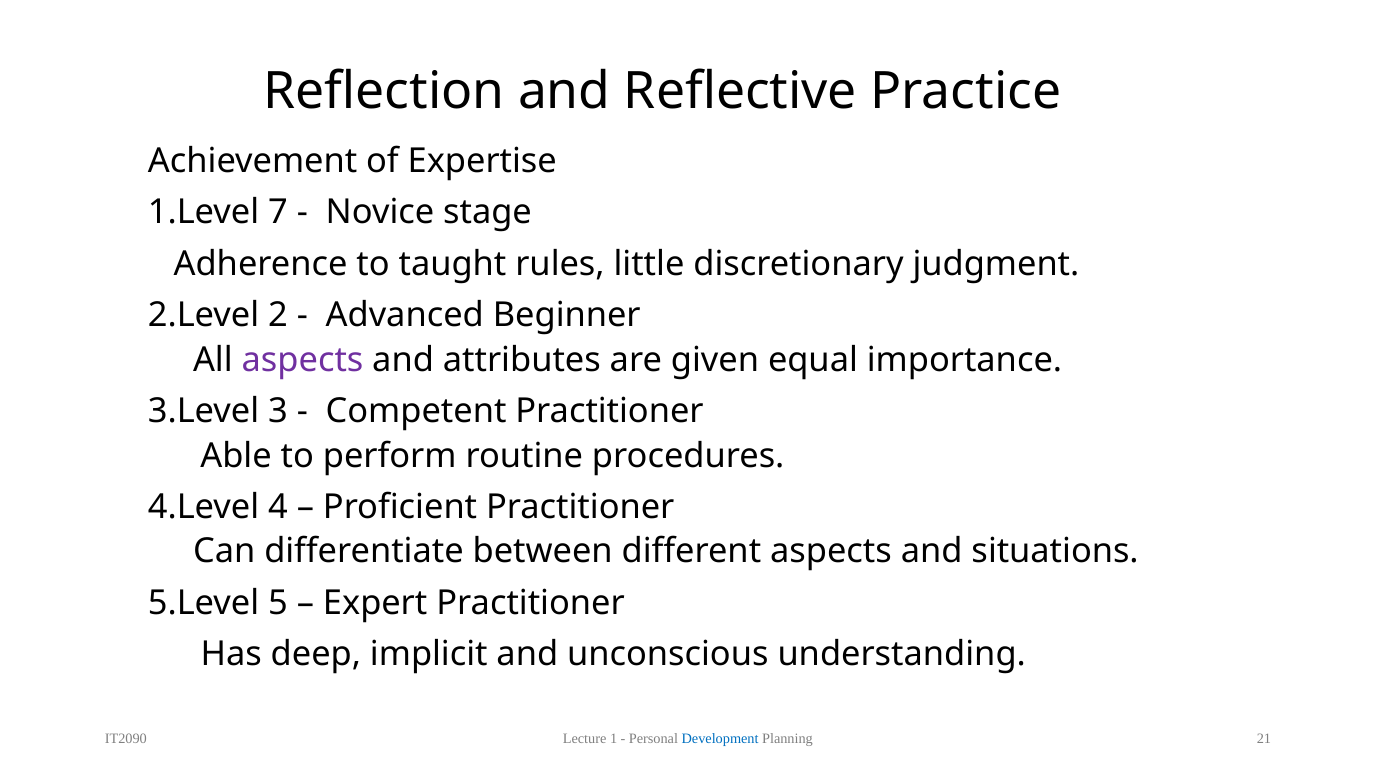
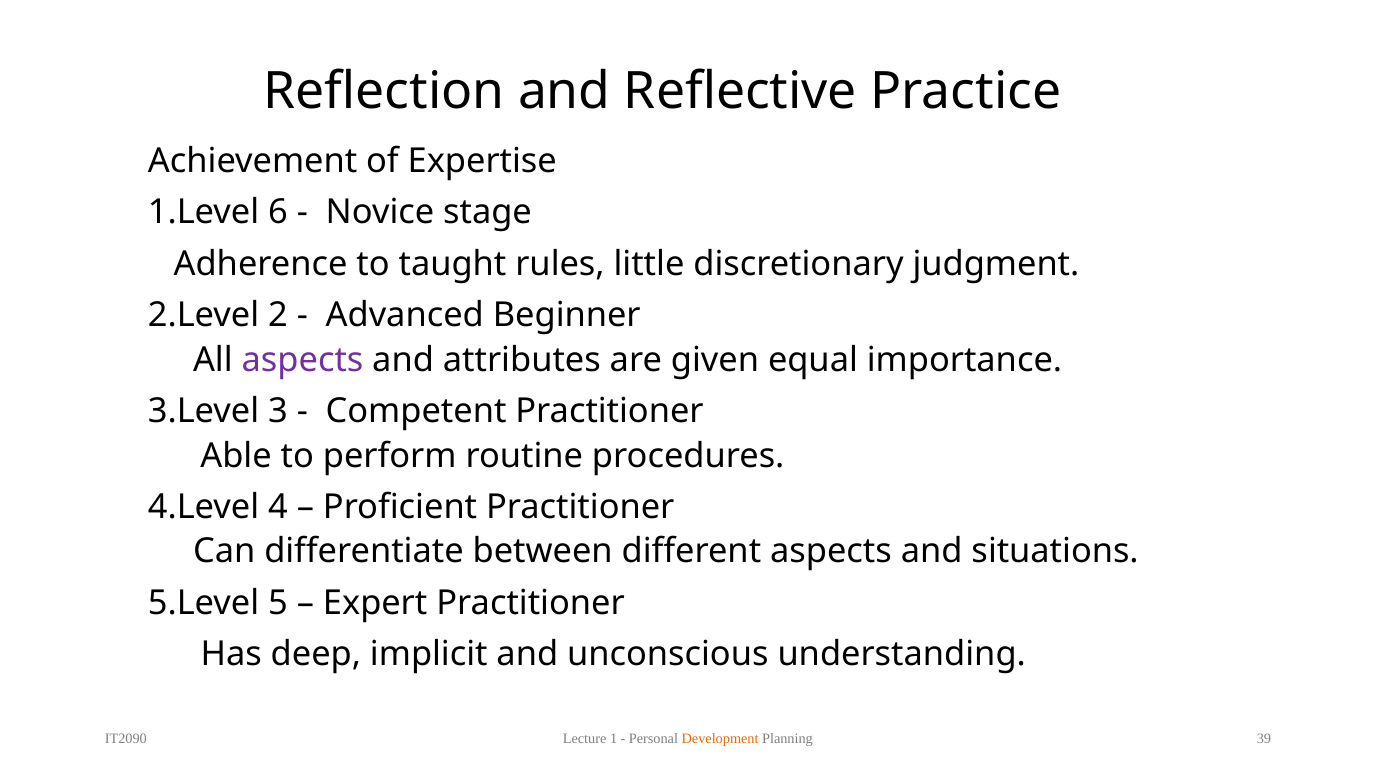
7: 7 -> 6 (278, 213)
Development colour: blue -> orange (720, 739)
21: 21 -> 39 (1264, 739)
